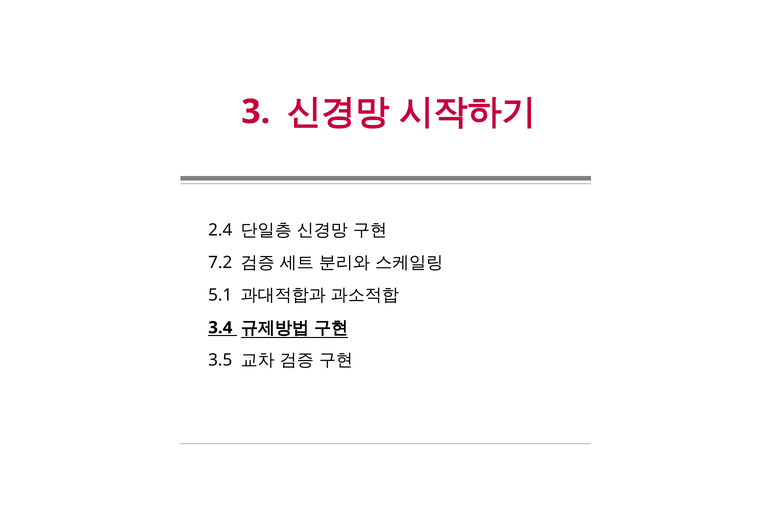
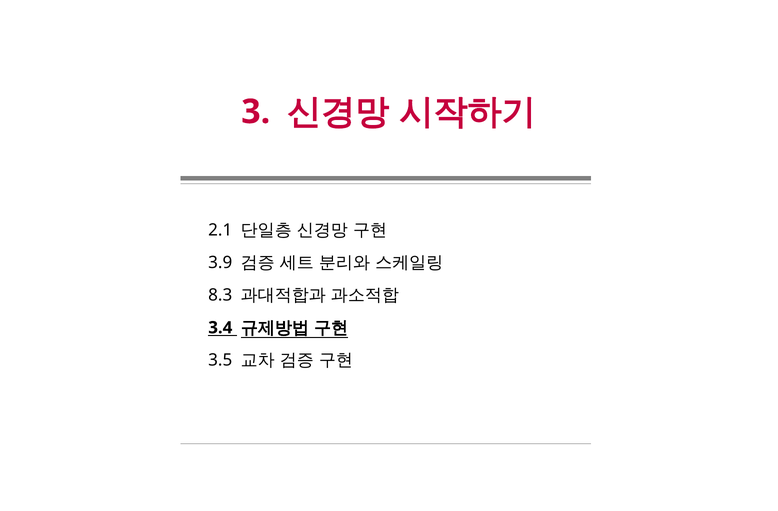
2.4: 2.4 -> 2.1 (220, 230)
7.2: 7.2 -> 3.9 (220, 263)
5.1: 5.1 -> 8.3 (220, 295)
